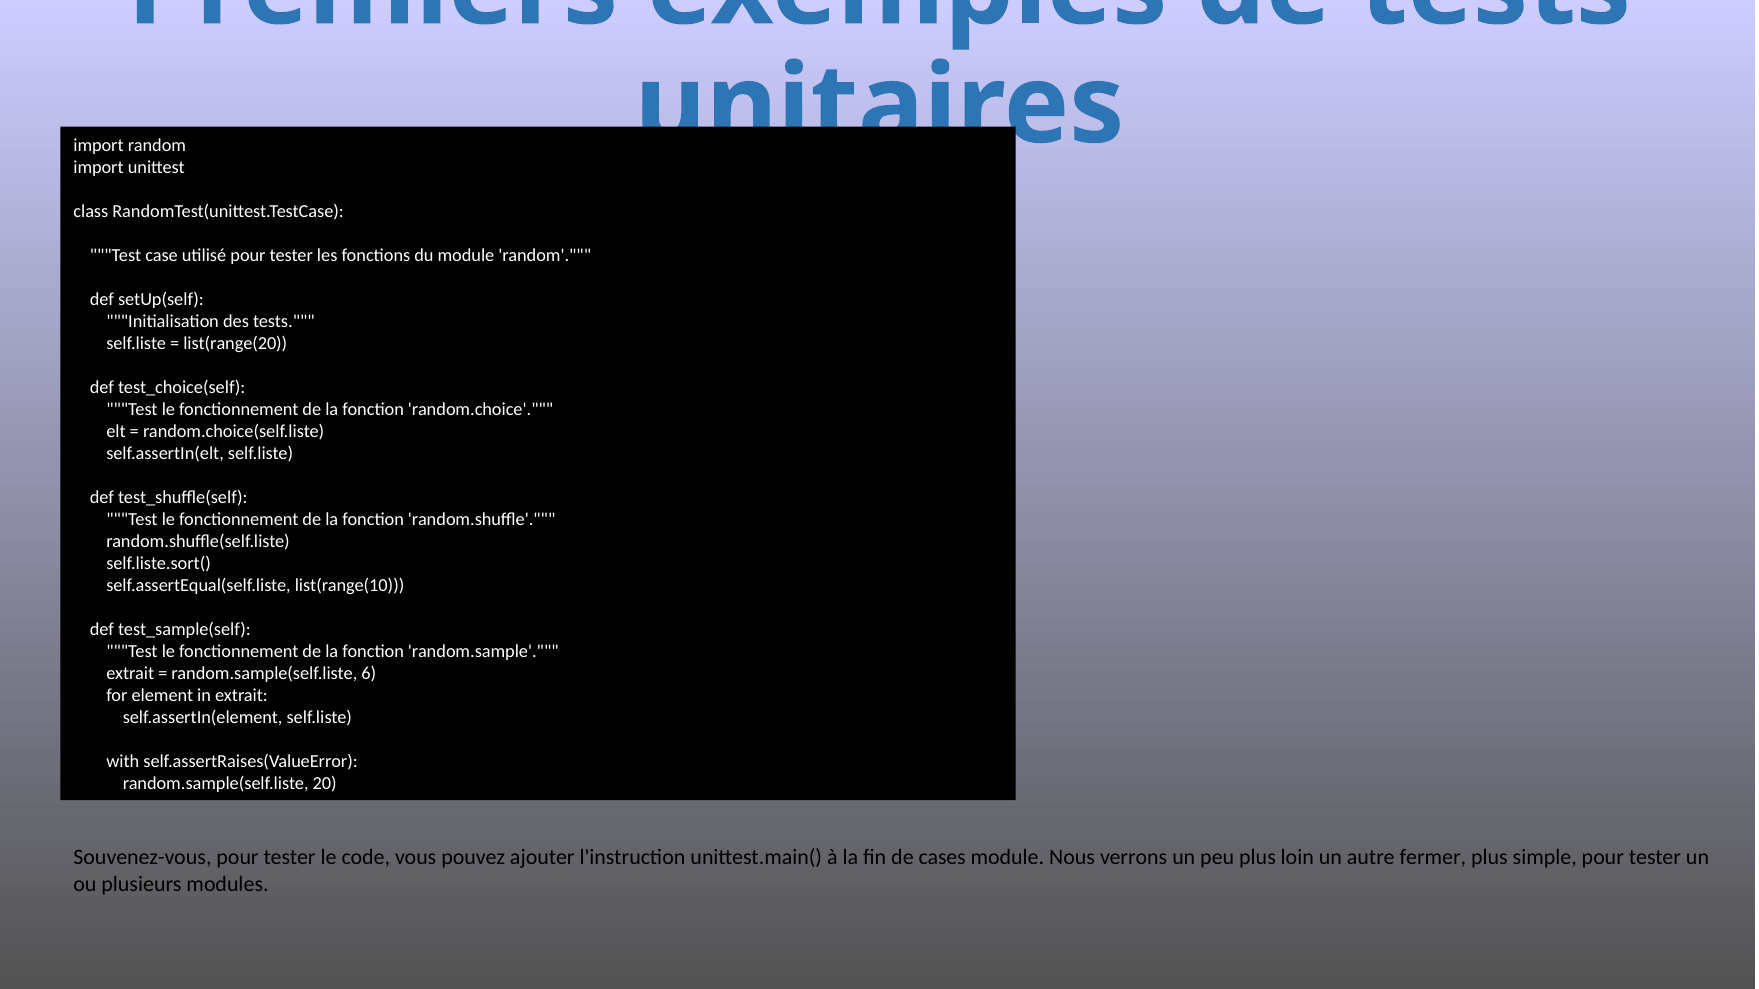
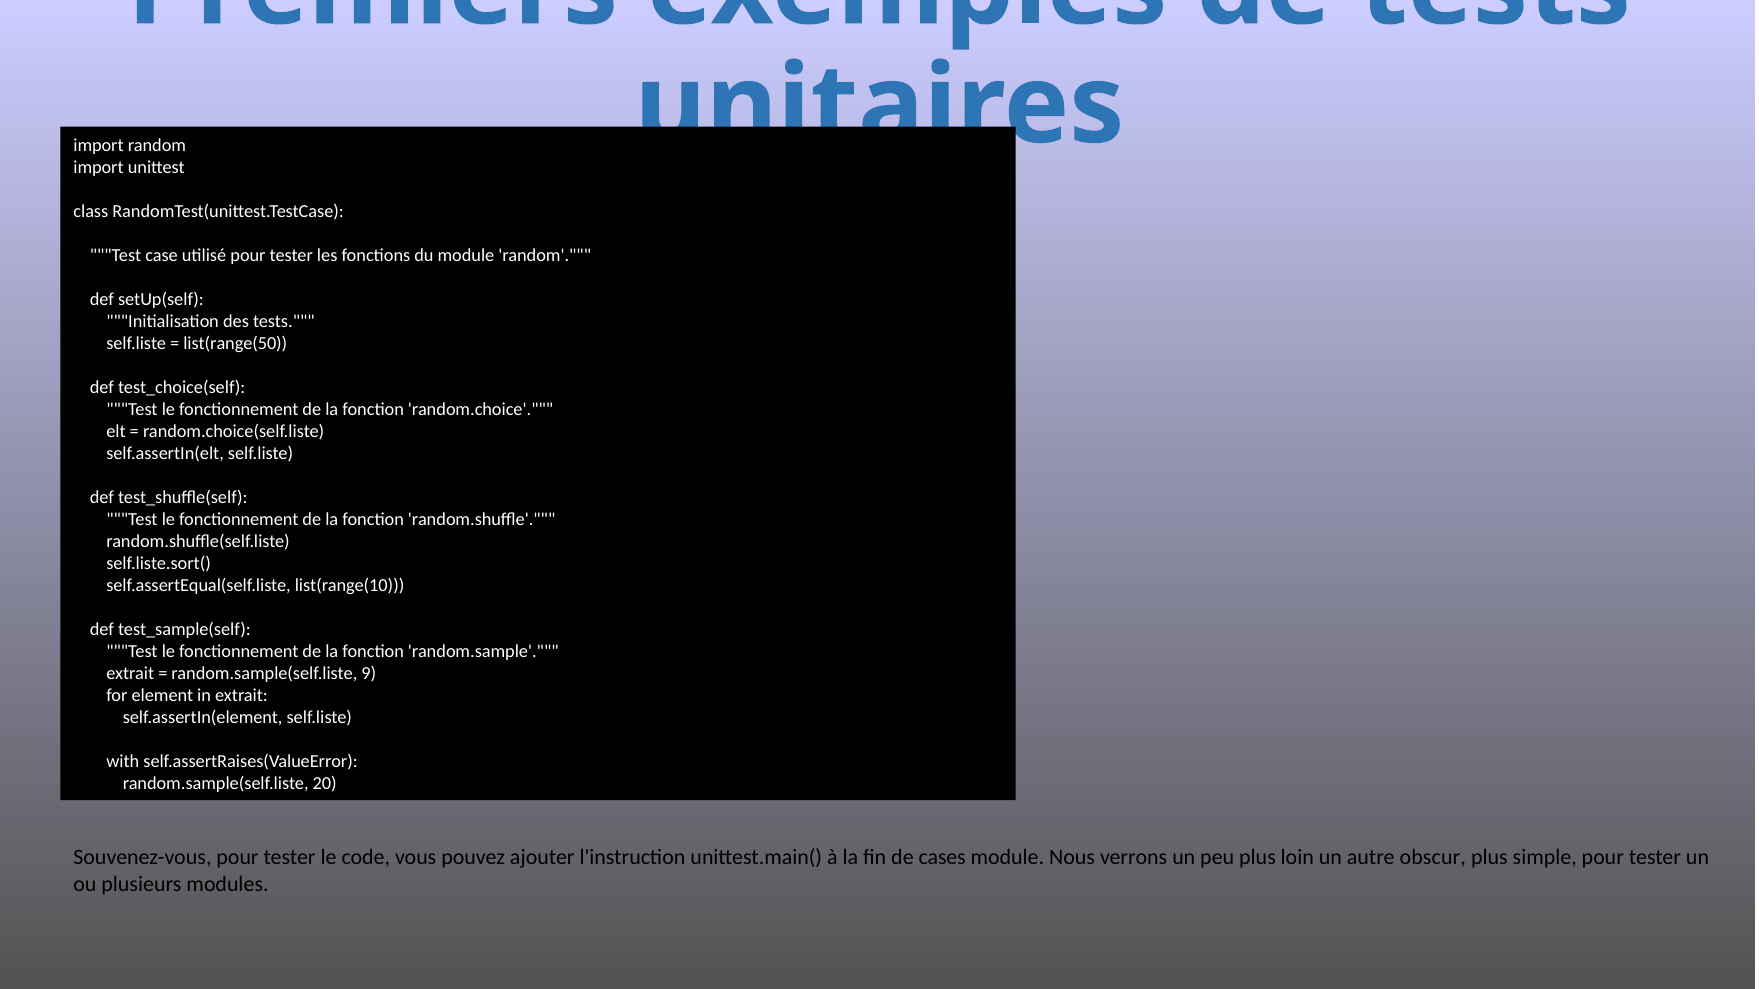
list(range(20: list(range(20 -> list(range(50 (235, 344)
6: 6 -> 9 (369, 674)
fermer: fermer -> obscur (1433, 858)
